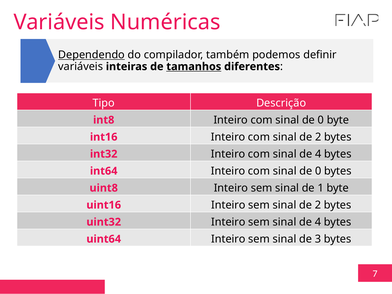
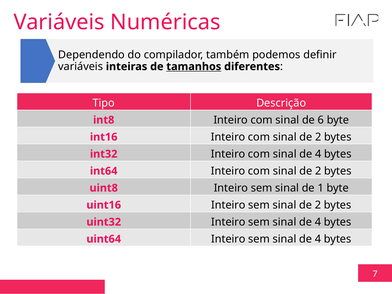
Dependendo underline: present -> none (92, 55)
0: 0 -> 6 (321, 120)
0: 0 -> 2 (318, 171)
3: 3 -> 4 (318, 239)
